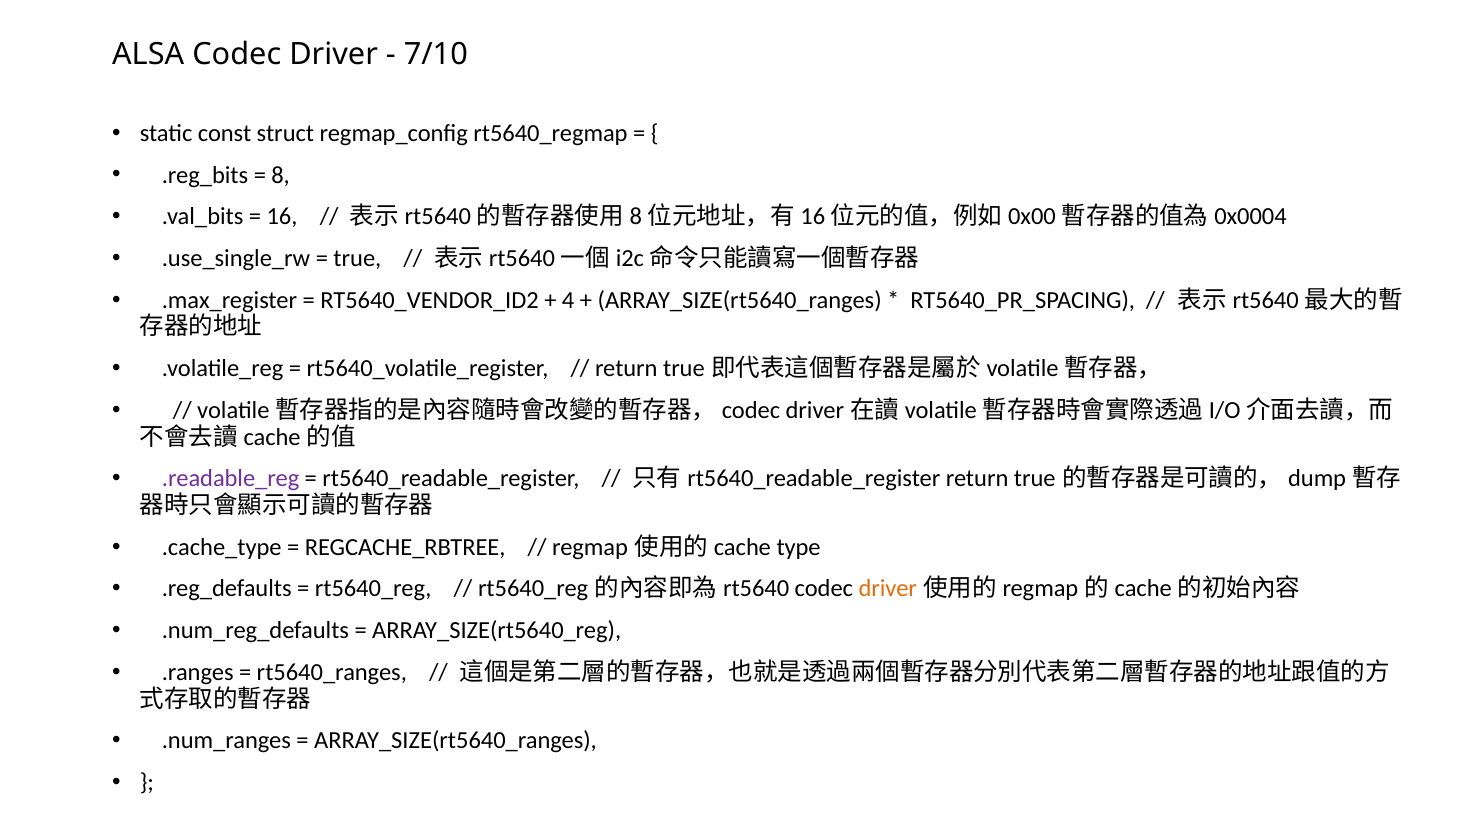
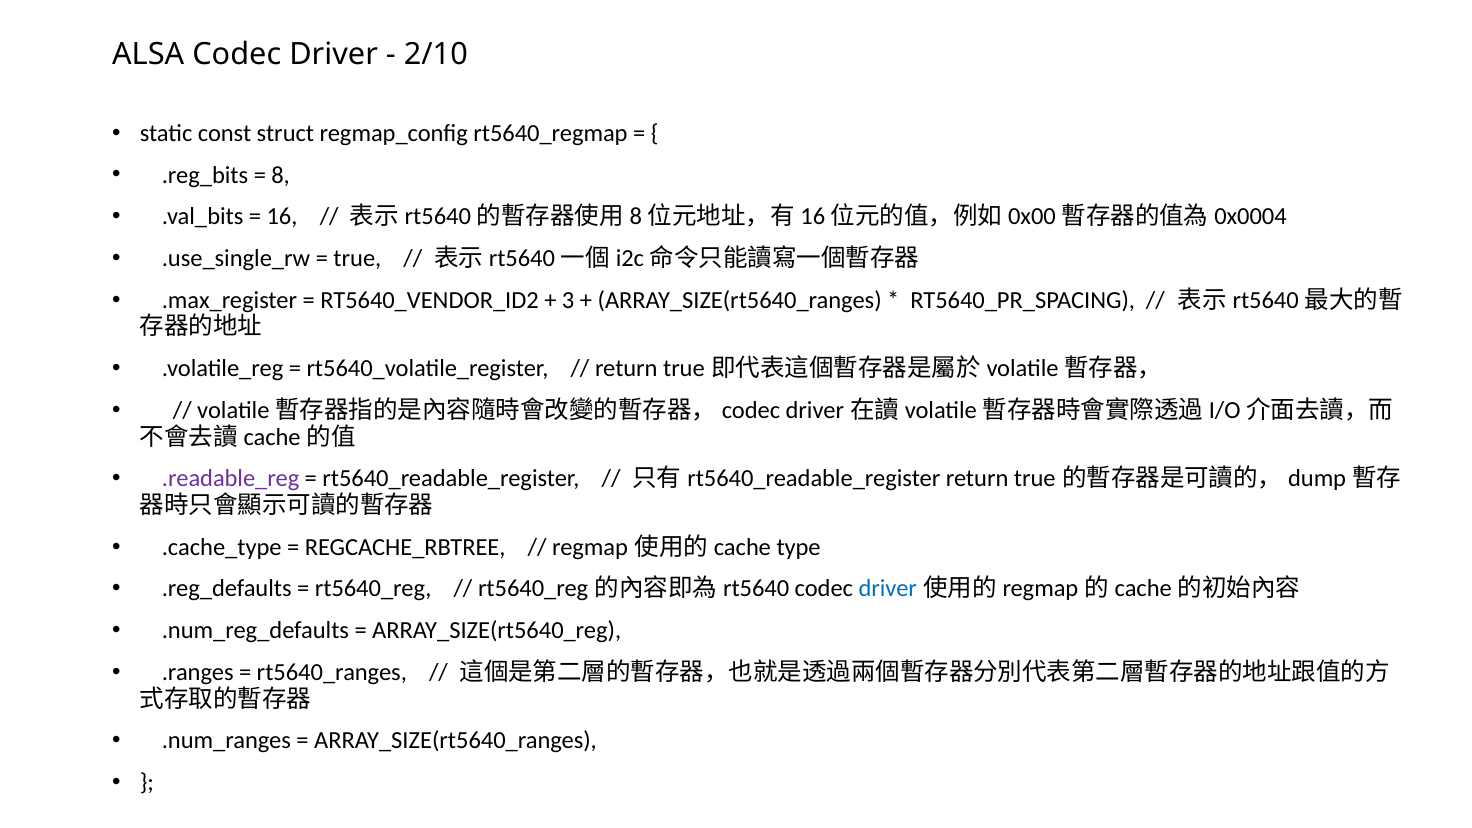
7/10: 7/10 -> 2/10 (436, 54)
4: 4 -> 3 (568, 300)
driver colour: orange -> blue (888, 589)
